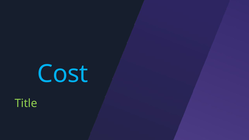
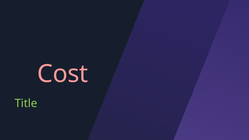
Cost colour: light blue -> pink (63, 74)
